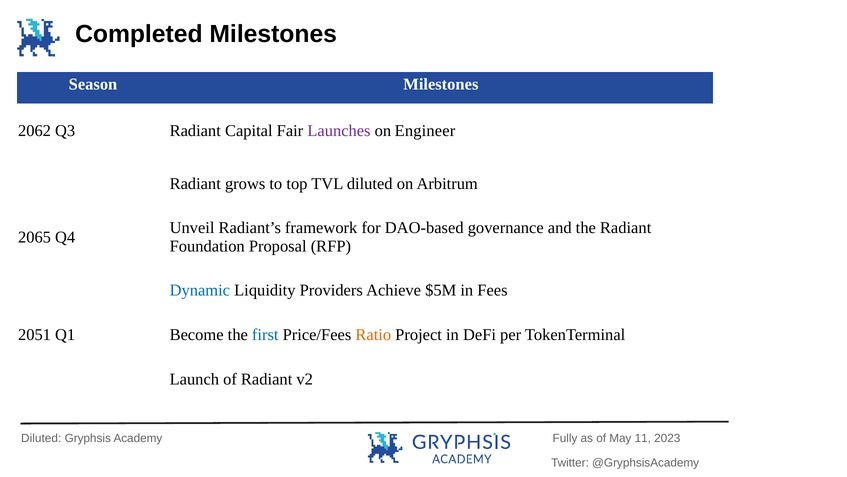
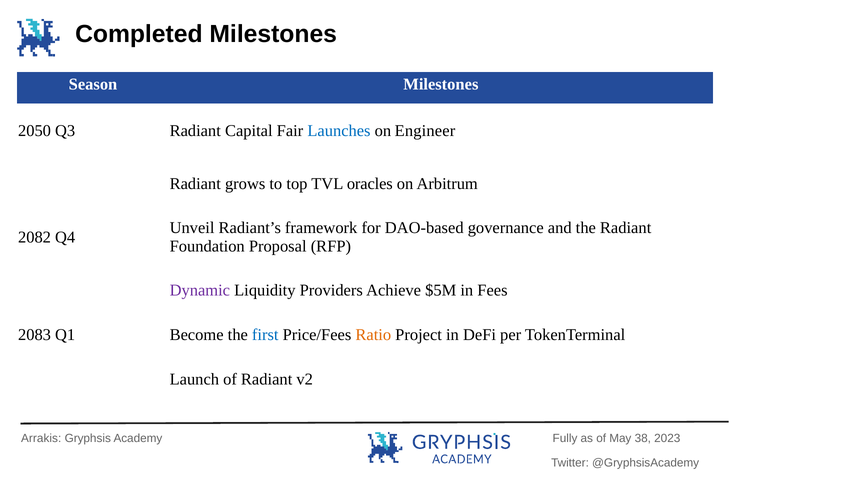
2062: 2062 -> 2050 (35, 131)
Launches colour: purple -> blue (339, 131)
TVL diluted: diluted -> oracles (370, 184)
2065: 2065 -> 2082 (35, 237)
Dynamic colour: blue -> purple (200, 290)
2051: 2051 -> 2083 (35, 334)
Diluted: Diluted -> Arrakis (41, 438)
11: 11 -> 38 (643, 438)
